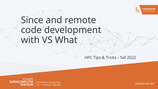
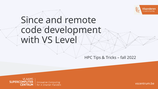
What: What -> Level (66, 40)
